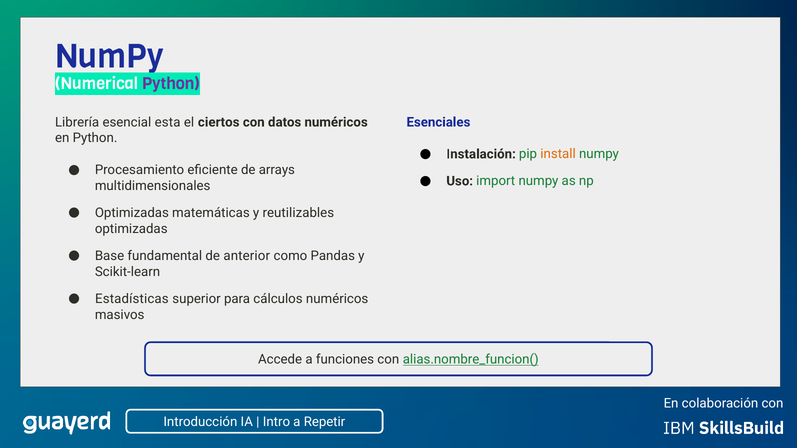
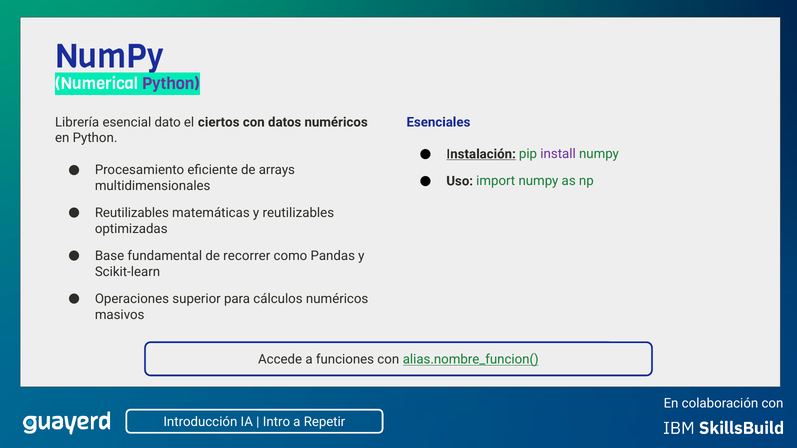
esta: esta -> dato (168, 122)
Instalación underline: none -> present (481, 154)
install colour: orange -> purple (558, 154)
Optimizadas: Optimizadas -> Reutilizables (132, 213)
anterior: anterior -> recorrer (247, 256)
Estadísticas: Estadísticas -> Operaciones (132, 299)
